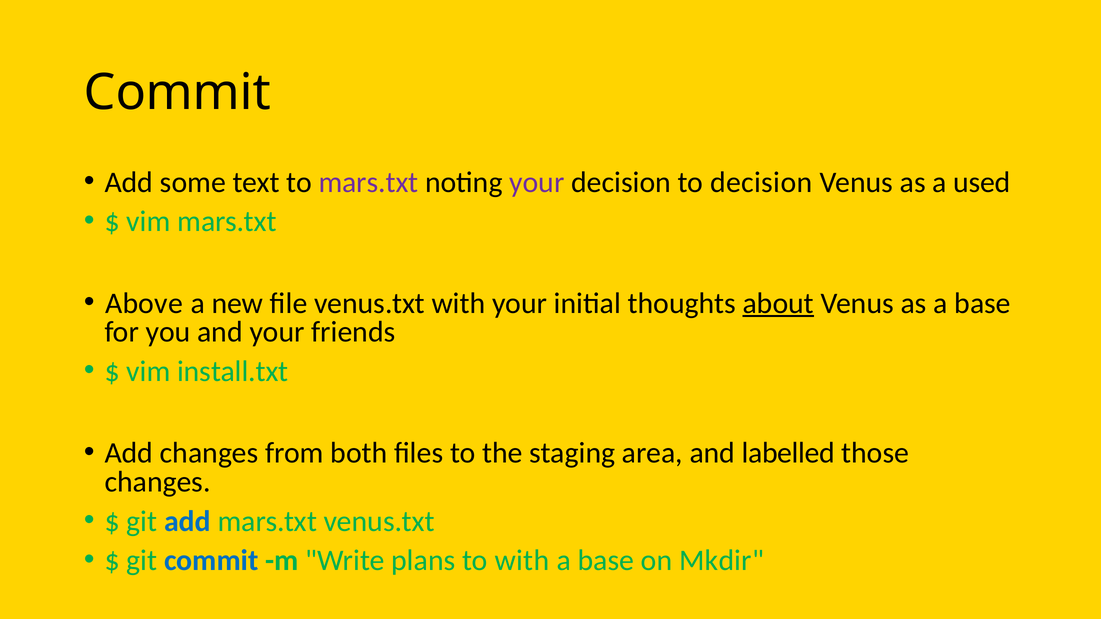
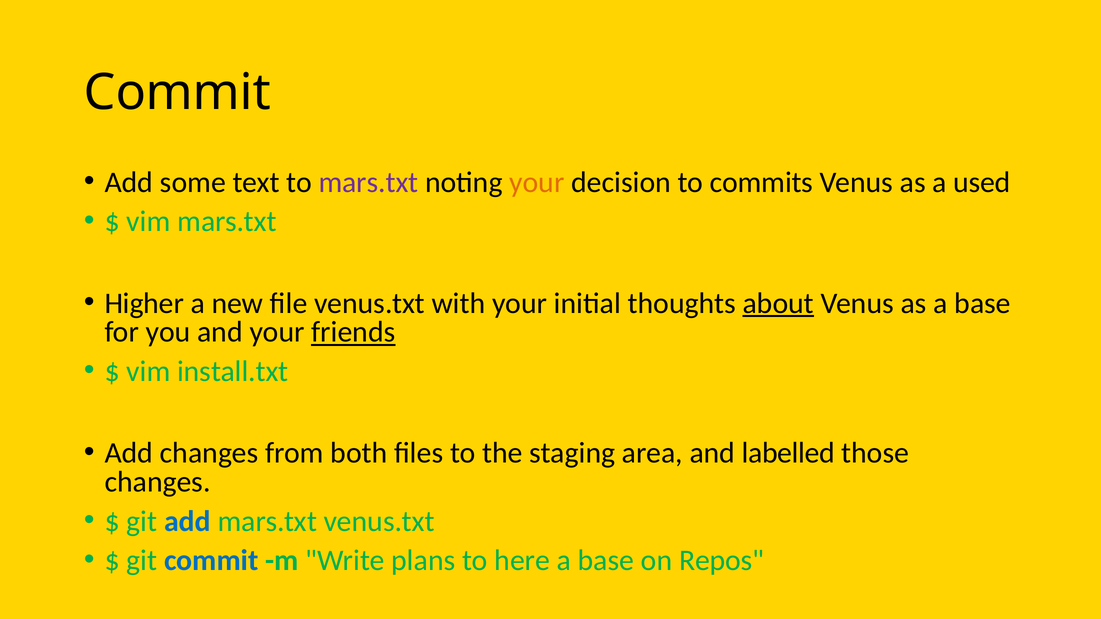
your colour: purple -> orange (537, 182)
to decision: decision -> commits (762, 182)
Above: Above -> Higher (144, 303)
friends underline: none -> present (353, 332)
to with: with -> here (522, 561)
Mkdir: Mkdir -> Repos (722, 561)
